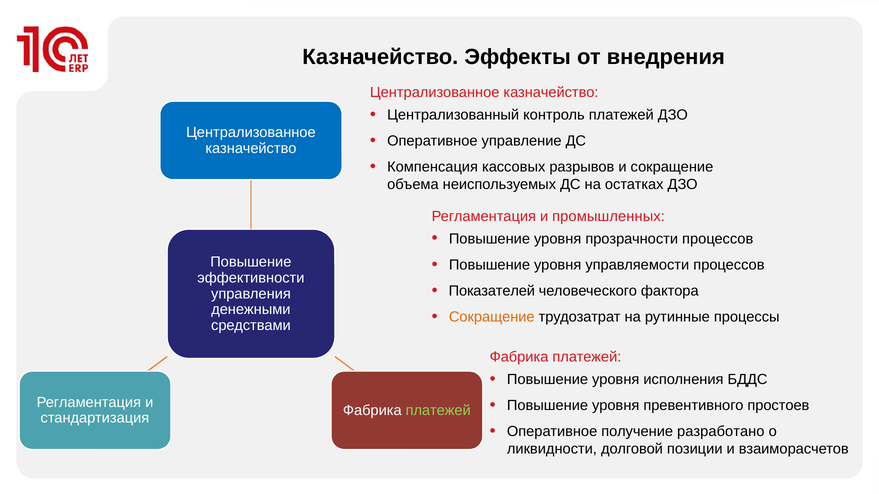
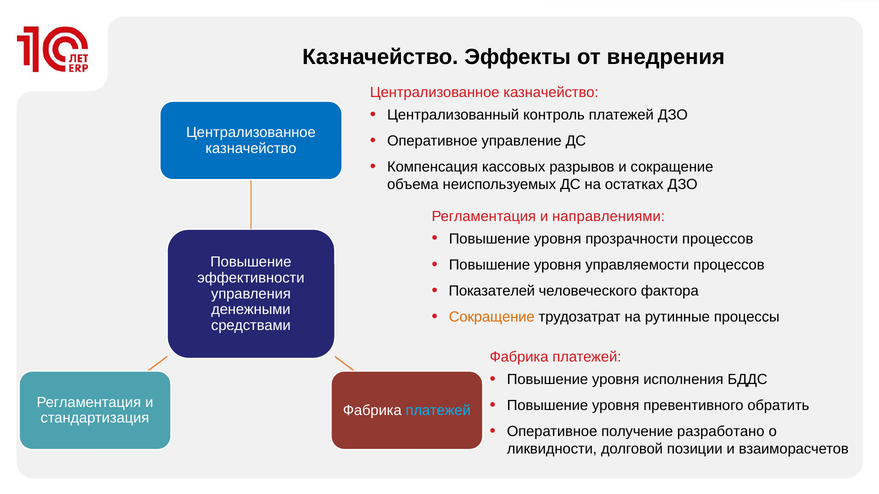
промышленных: промышленных -> направлениями (609, 216)
простоев: простоев -> обратить (778, 406)
платежей colour: light green -> light blue (438, 411)
